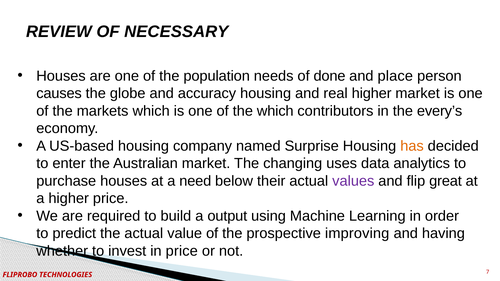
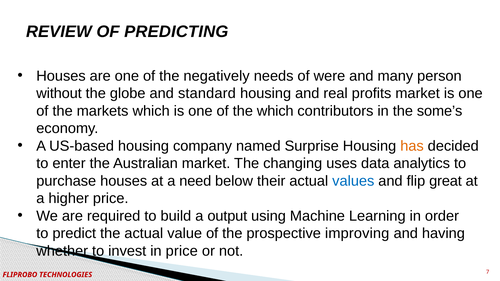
NECESSARY: NECESSARY -> PREDICTING (176, 32)
population: population -> negatively (217, 76)
done: done -> were (329, 76)
place: place -> many (395, 76)
causes: causes -> without (59, 94)
accuracy: accuracy -> standard (207, 94)
real higher: higher -> profits (372, 94)
every’s: every’s -> some’s (440, 111)
values colour: purple -> blue (353, 181)
